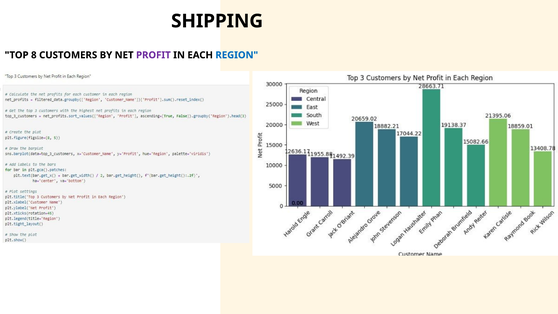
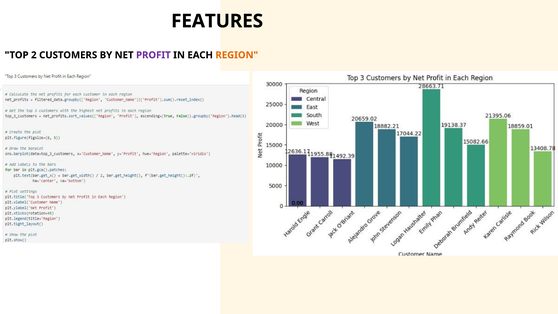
SHIPPING: SHIPPING -> FEATURES (217, 21)
8: 8 -> 2 (34, 55)
REGION colour: blue -> orange (237, 55)
